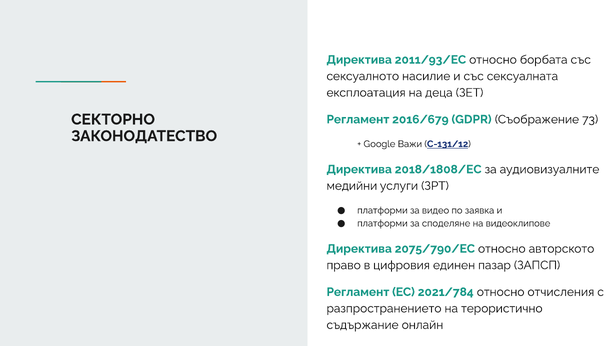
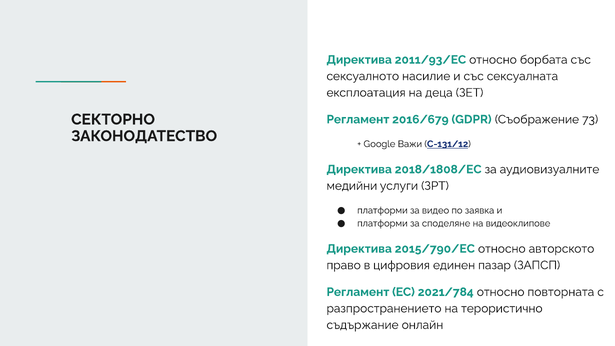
2075/790/EС: 2075/790/EС -> 2015/790/EС (435, 249)
отчисления: отчисления -> повторната (561, 292)
